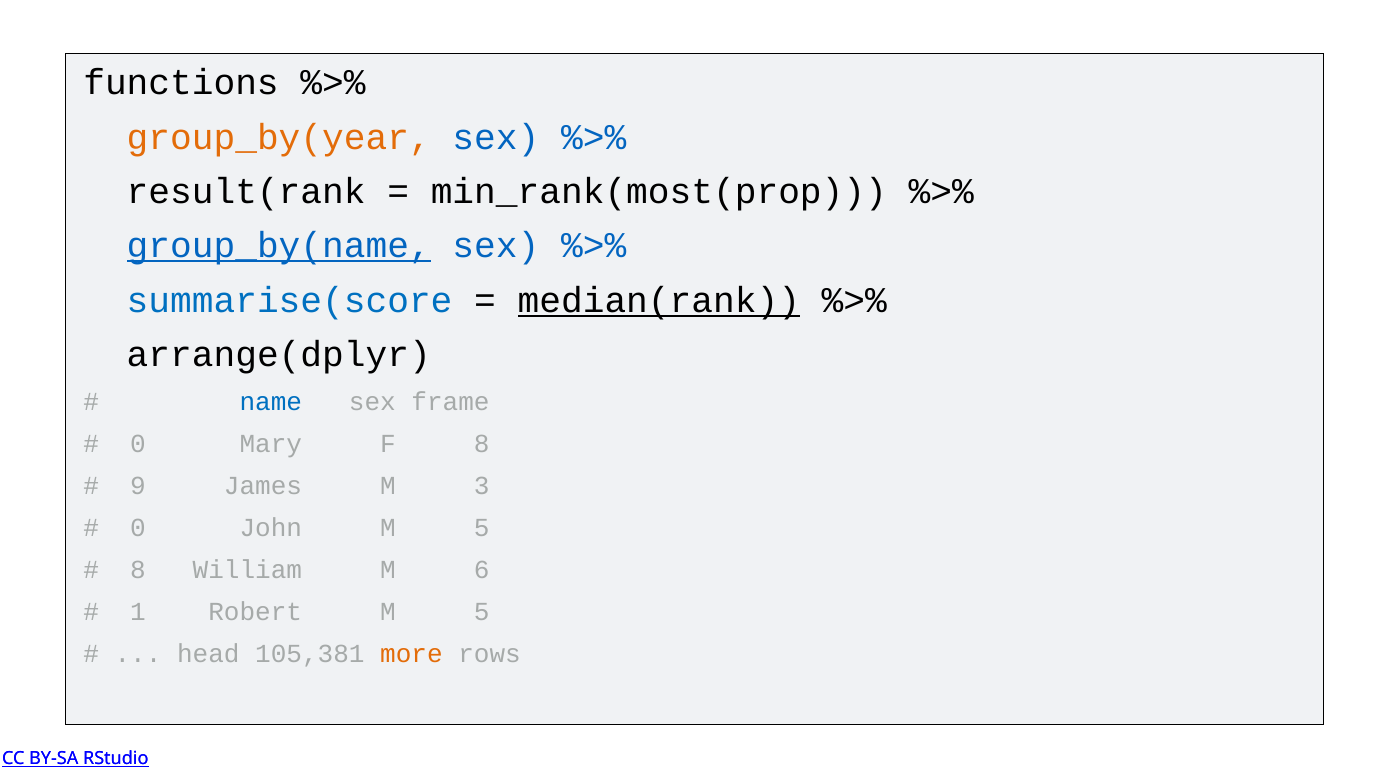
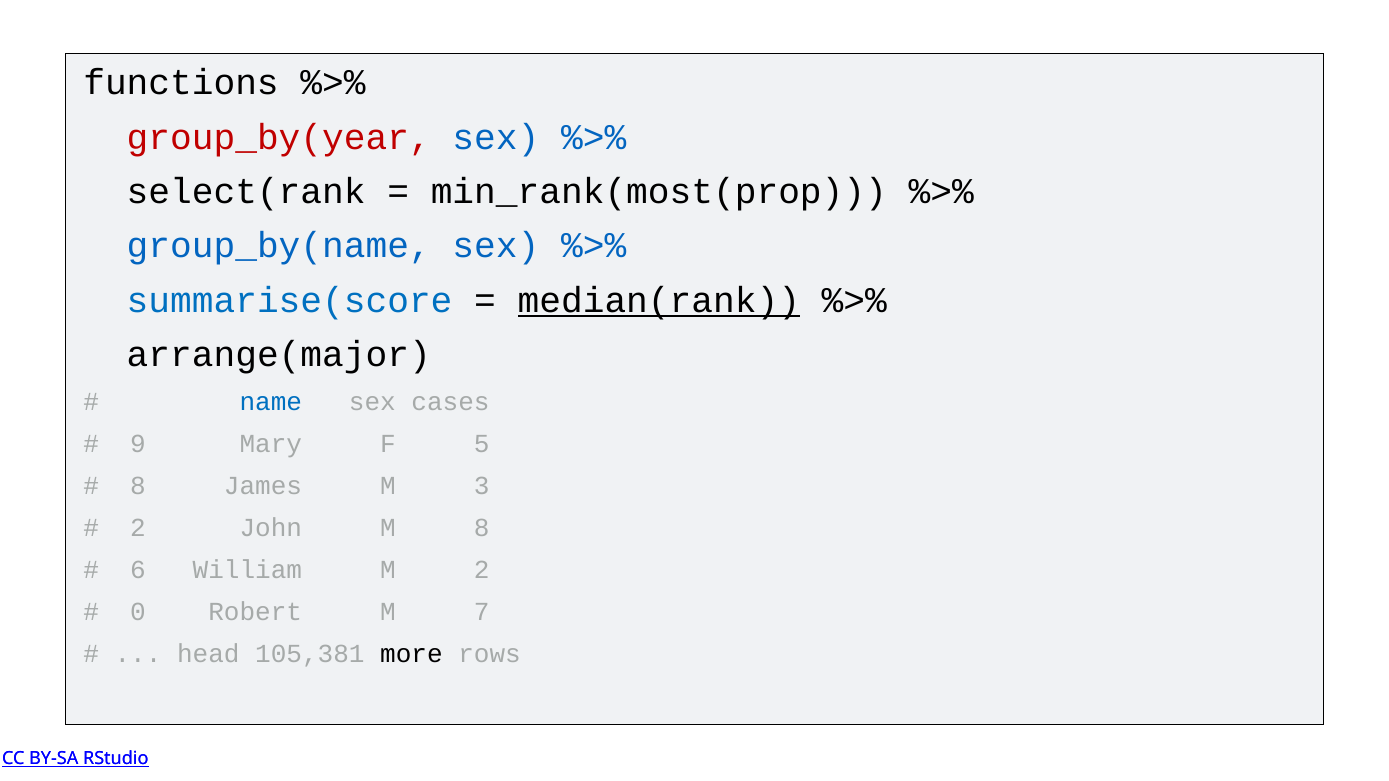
group_by(year colour: orange -> red (279, 137)
result(rank: result(rank -> select(rank (246, 192)
group_by(name underline: present -> none (279, 246)
arrange(dplyr: arrange(dplyr -> arrange(major (279, 355)
frame: frame -> cases (451, 402)
0: 0 -> 9 (138, 444)
F 8: 8 -> 5 (482, 444)
9: 9 -> 8 (138, 486)
0: 0 -> 2 (138, 528)
John M 5: 5 -> 8 (482, 528)
8: 8 -> 6 (138, 570)
M 6: 6 -> 2 (482, 570)
1: 1 -> 0 (138, 612)
Robert M 5: 5 -> 7 (482, 612)
more colour: orange -> black (411, 655)
